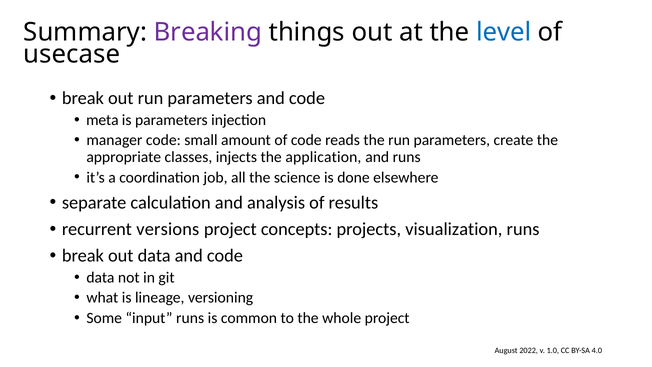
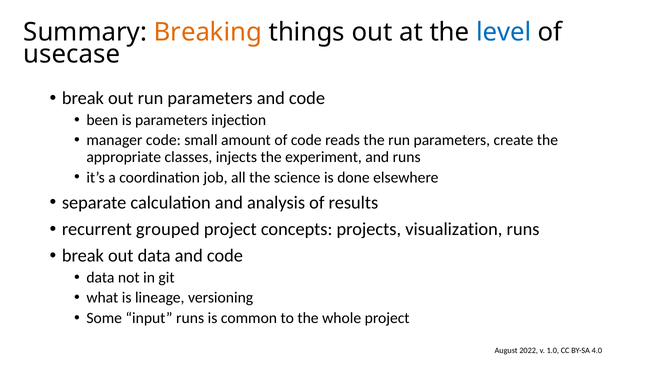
Breaking colour: purple -> orange (208, 32)
meta: meta -> been (102, 120)
application: application -> experiment (324, 157)
versions: versions -> grouped (168, 229)
